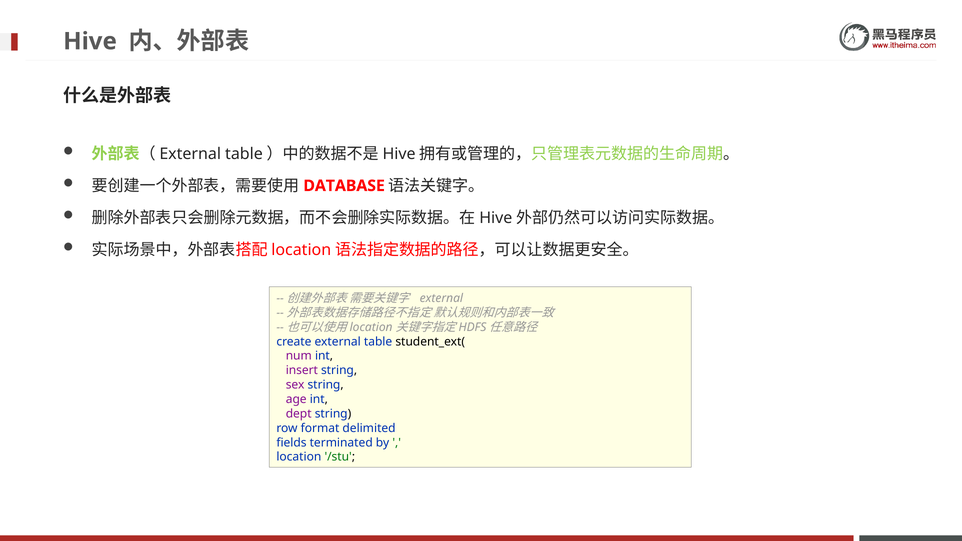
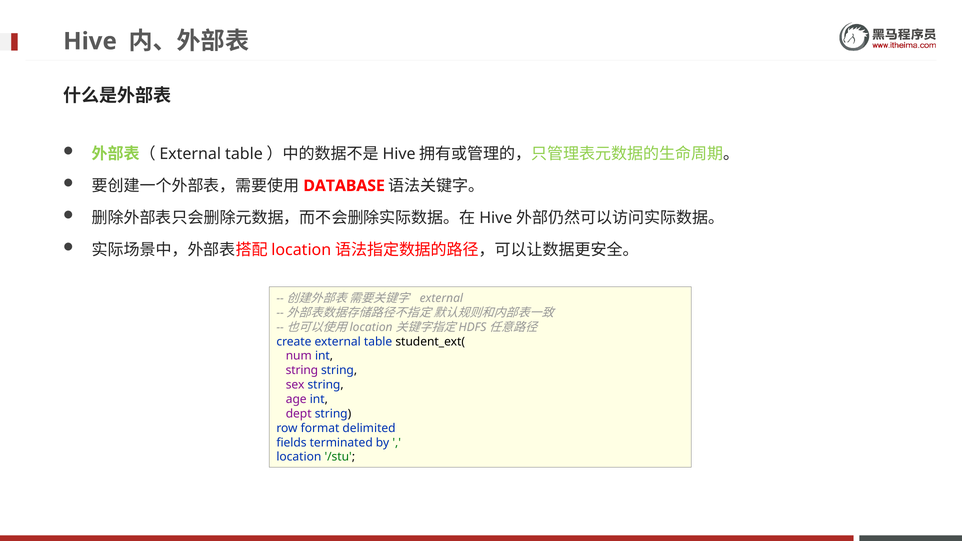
insert: insert -> string (302, 371)
